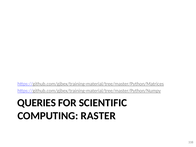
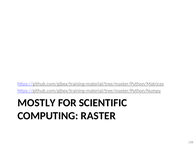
QUERIES: QUERIES -> MOSTLY (36, 103)
